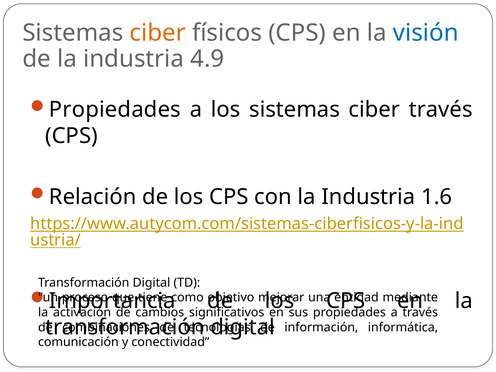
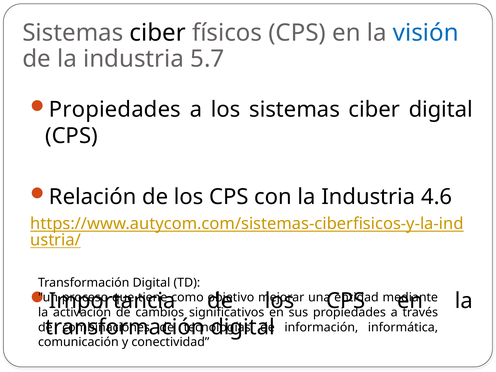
ciber colour: orange -> black (158, 33)
4.9: 4.9 -> 5.7 (207, 59)
ciber través: través -> digital (441, 109)
1.6: 1.6 -> 4.6 (437, 197)
